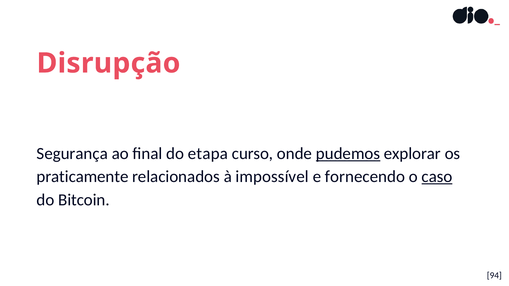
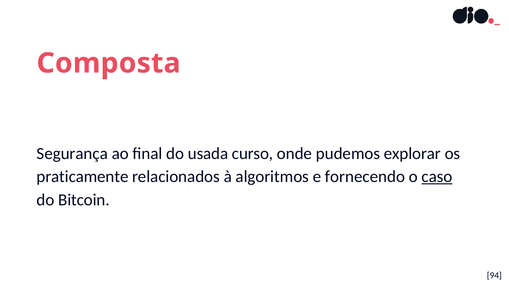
Disrupção: Disrupção -> Composta (109, 63)
etapa: etapa -> usada (208, 154)
pudemos underline: present -> none (348, 154)
impossível: impossível -> algoritmos (272, 177)
